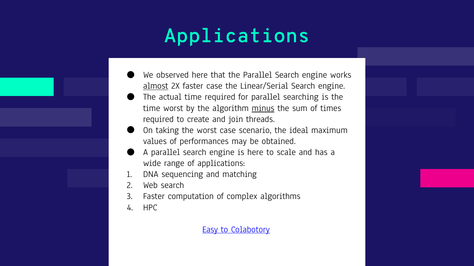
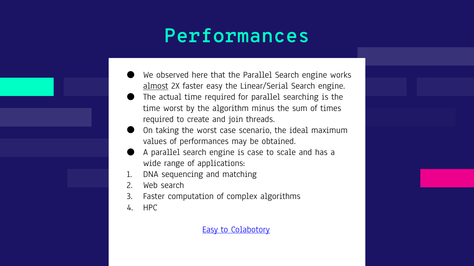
Applications: Applications -> Performances (237, 36)
faster case: case -> easy (214, 86)
minus underline: present -> none (263, 108)
is here: here -> case (255, 153)
